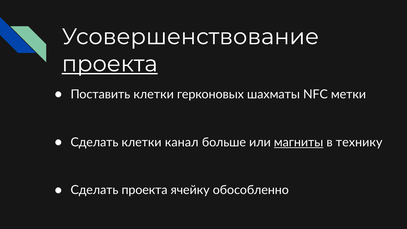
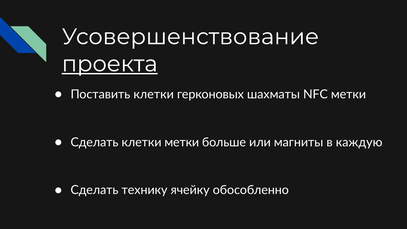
клетки канал: канал -> метки (182, 142)
магниты underline: present -> none (299, 142)
технику: технику -> каждую (359, 142)
Сделать проекта: проекта -> технику (145, 190)
